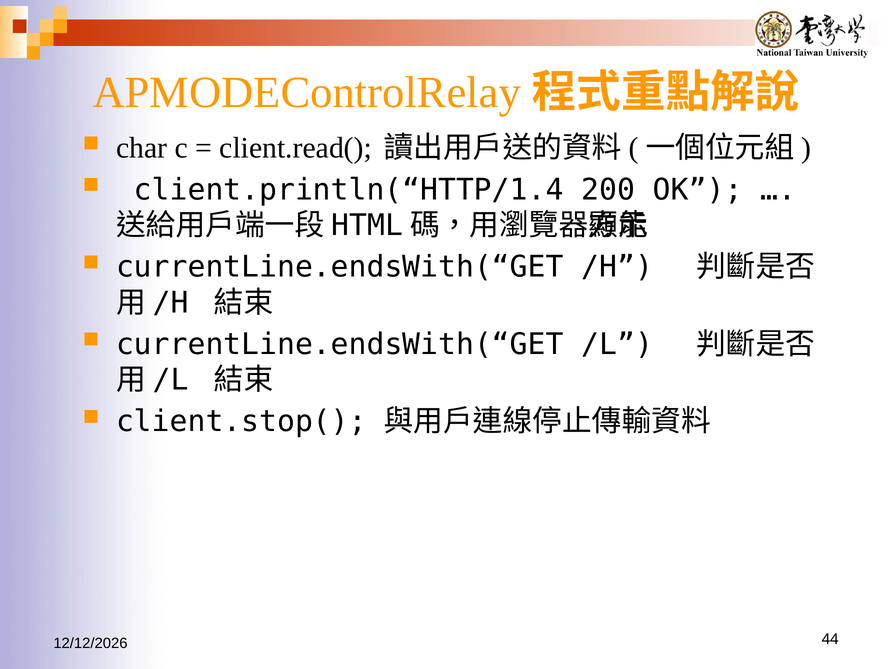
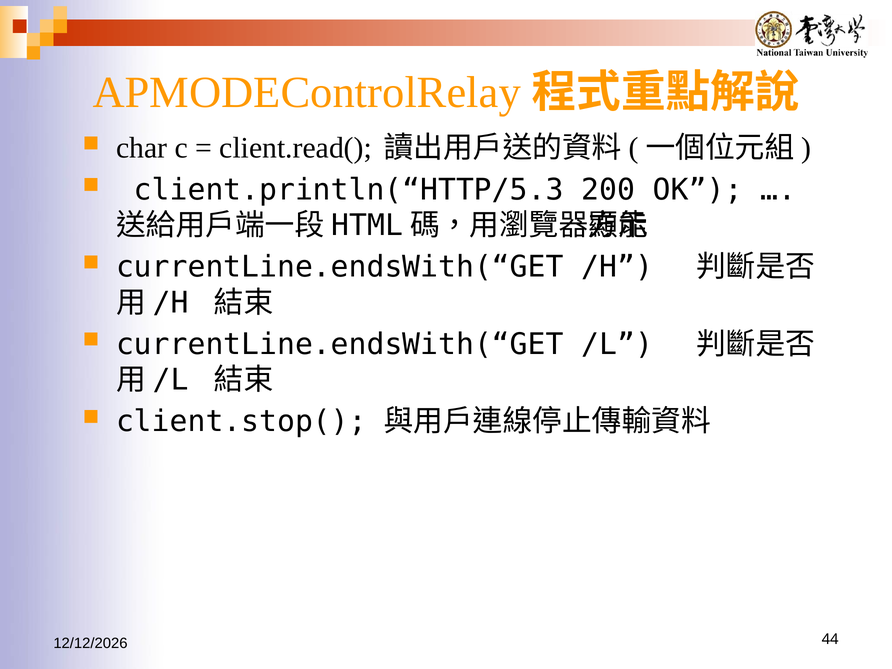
client.println(“HTTP/1.4: client.println(“HTTP/1.4 -> client.println(“HTTP/5.3 (349, 190)
